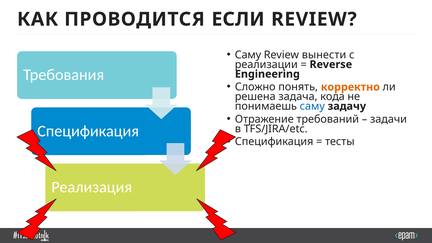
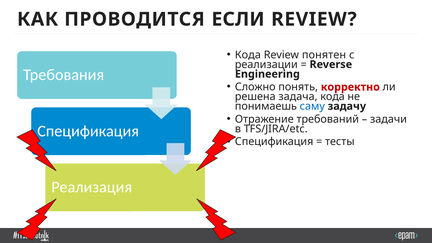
Саму: Саму -> Кода (248, 55)
вынести: вынести -> понятен (324, 55)
корректно colour: orange -> red (350, 87)
